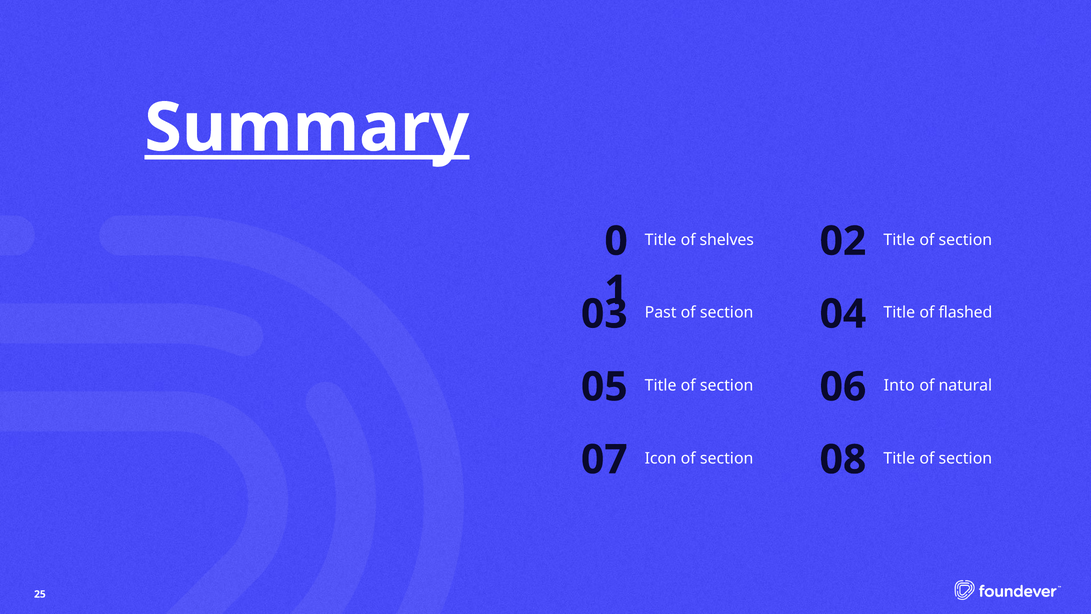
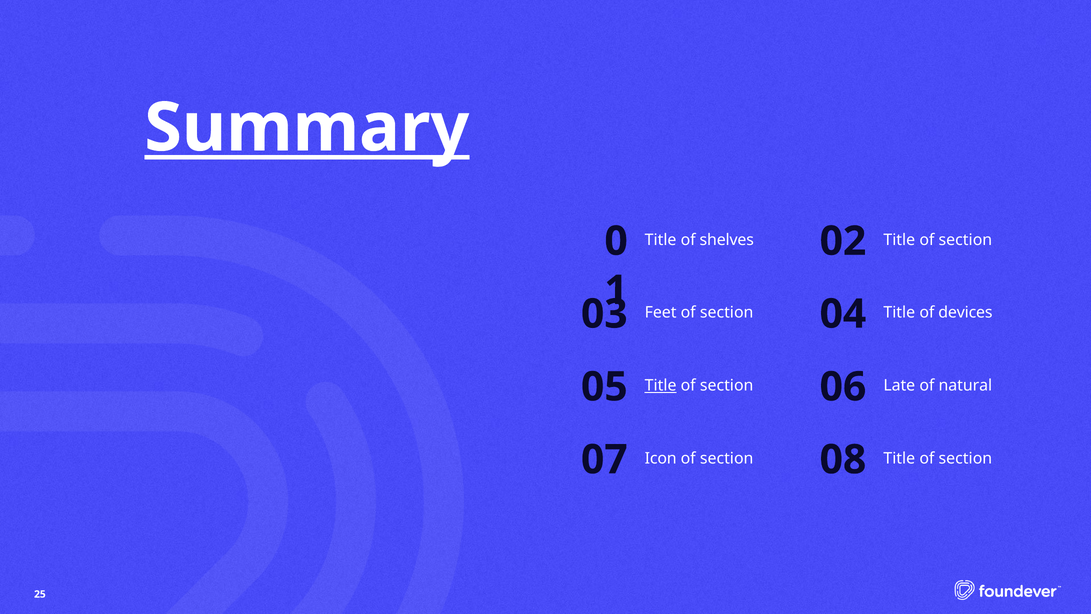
flashed: flashed -> devices (965, 313)
Past: Past -> Feet (661, 313)
Into: Into -> Late (899, 385)
Title underline: none -> present (661, 385)
